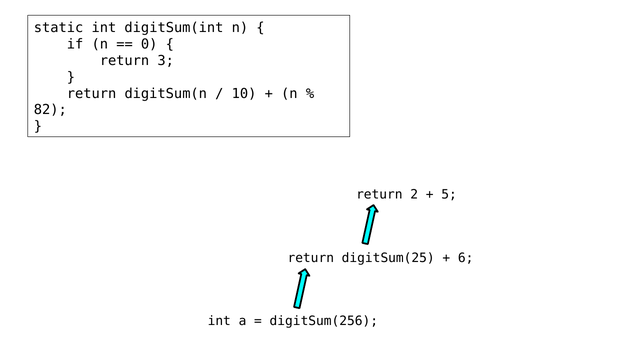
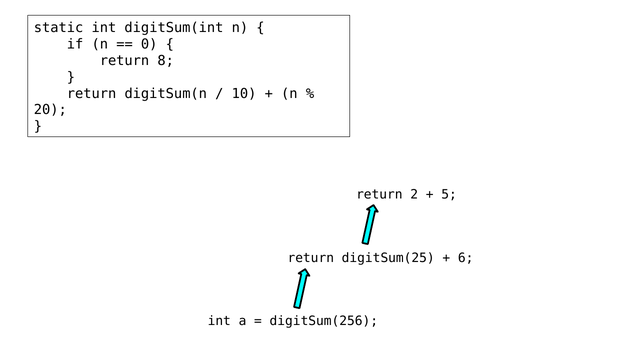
3: 3 -> 8 (166, 60)
82: 82 -> 20 (50, 110)
